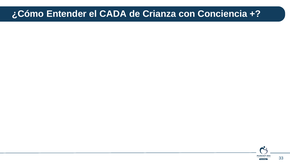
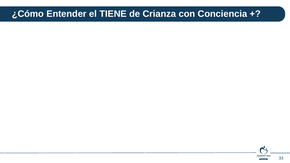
CADA: CADA -> TIENE (113, 14)
